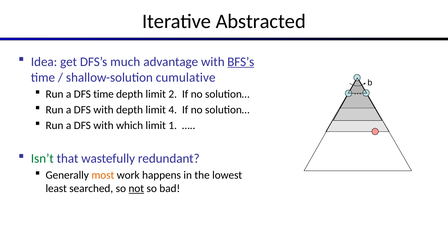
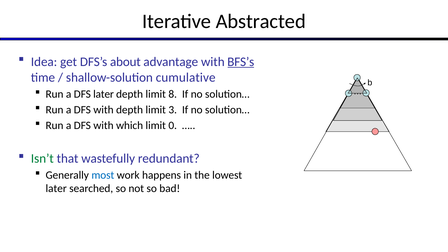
much: much -> about (125, 62)
DFS time: time -> later (104, 94)
2: 2 -> 8 (173, 94)
4: 4 -> 3 (173, 110)
1: 1 -> 0 (173, 125)
most colour: orange -> blue (103, 175)
least: least -> later (56, 189)
not underline: present -> none (136, 189)
